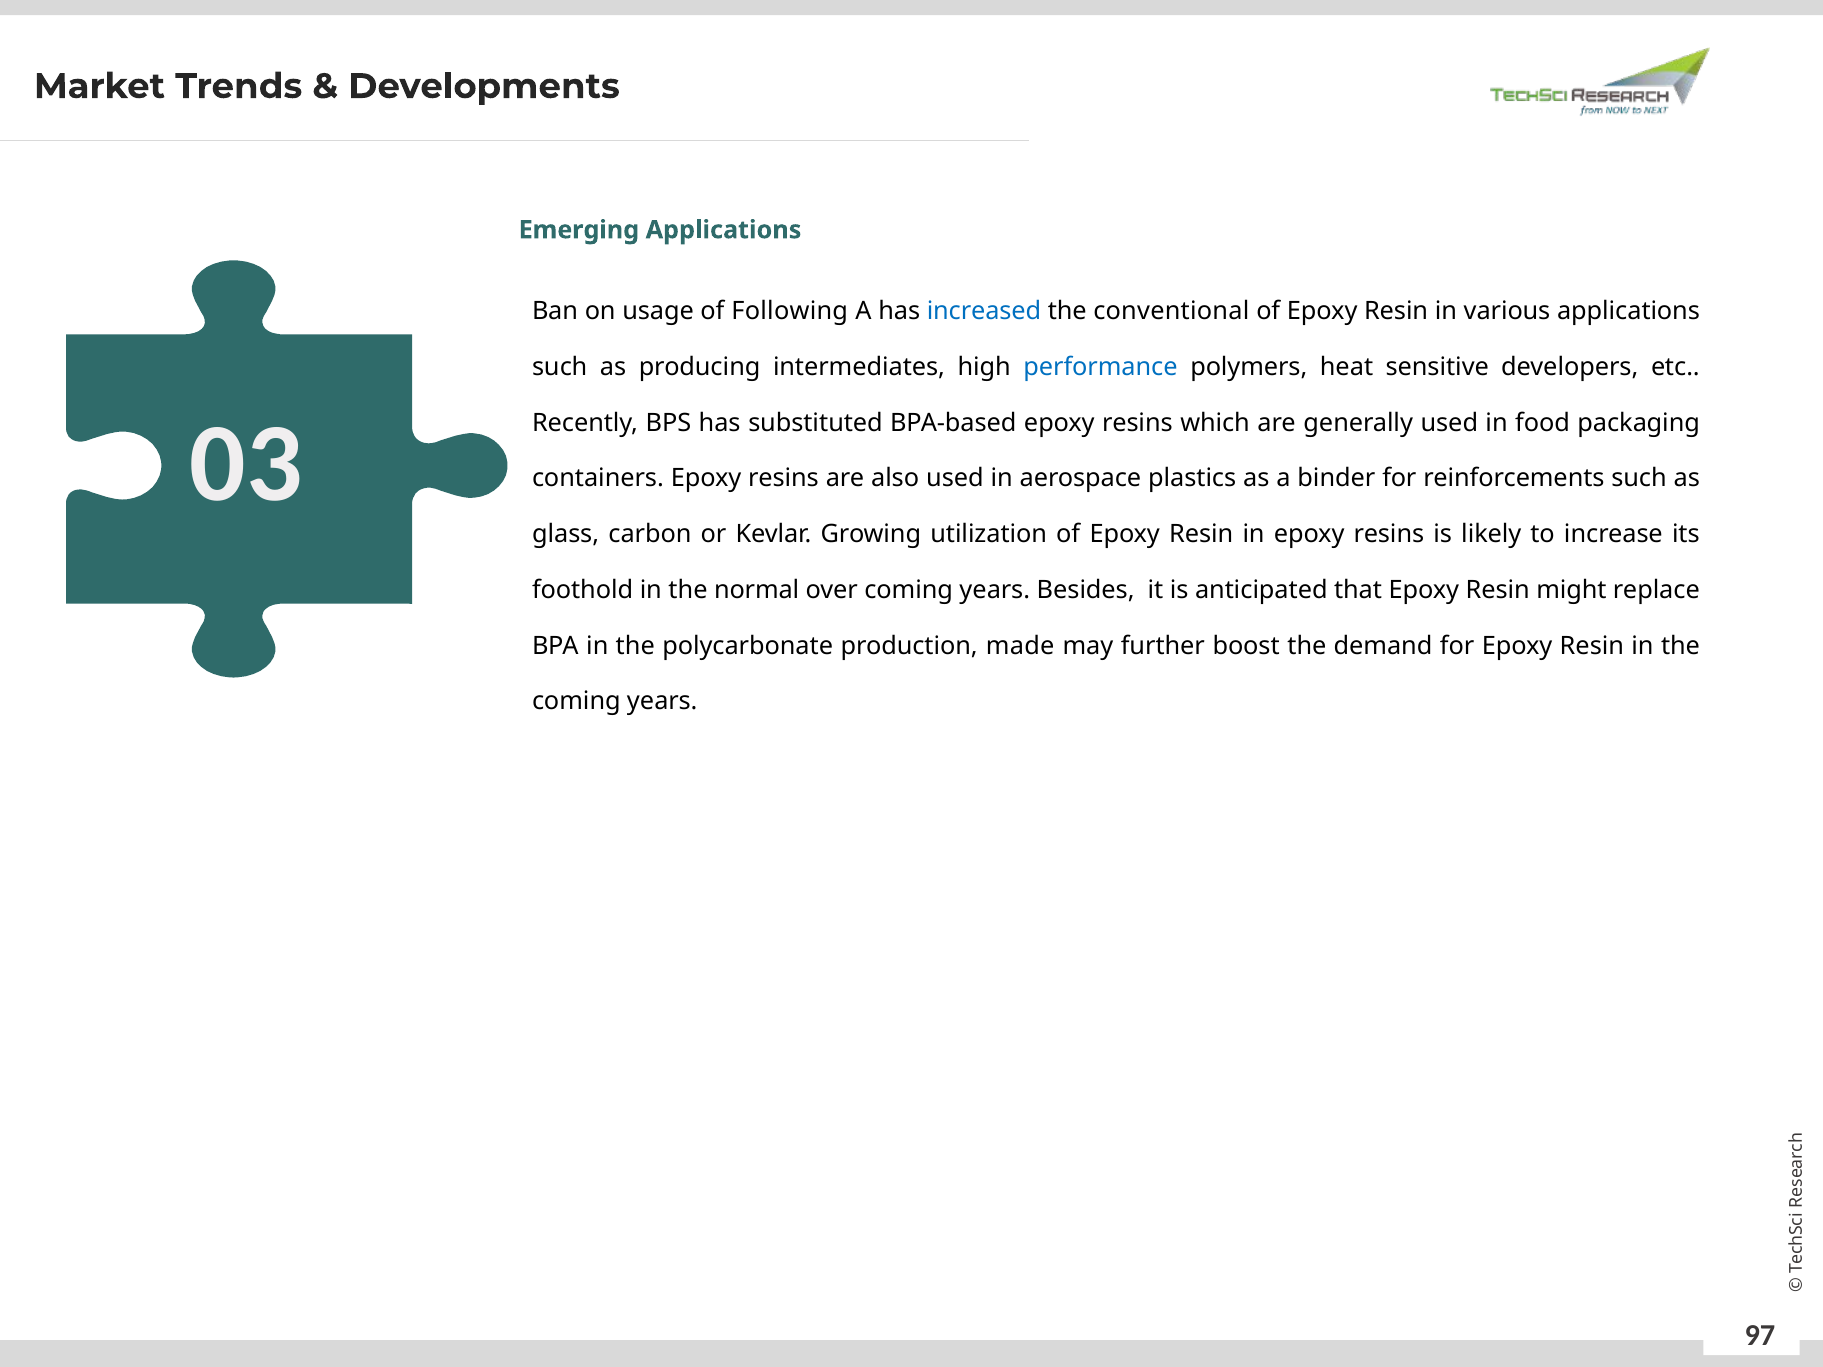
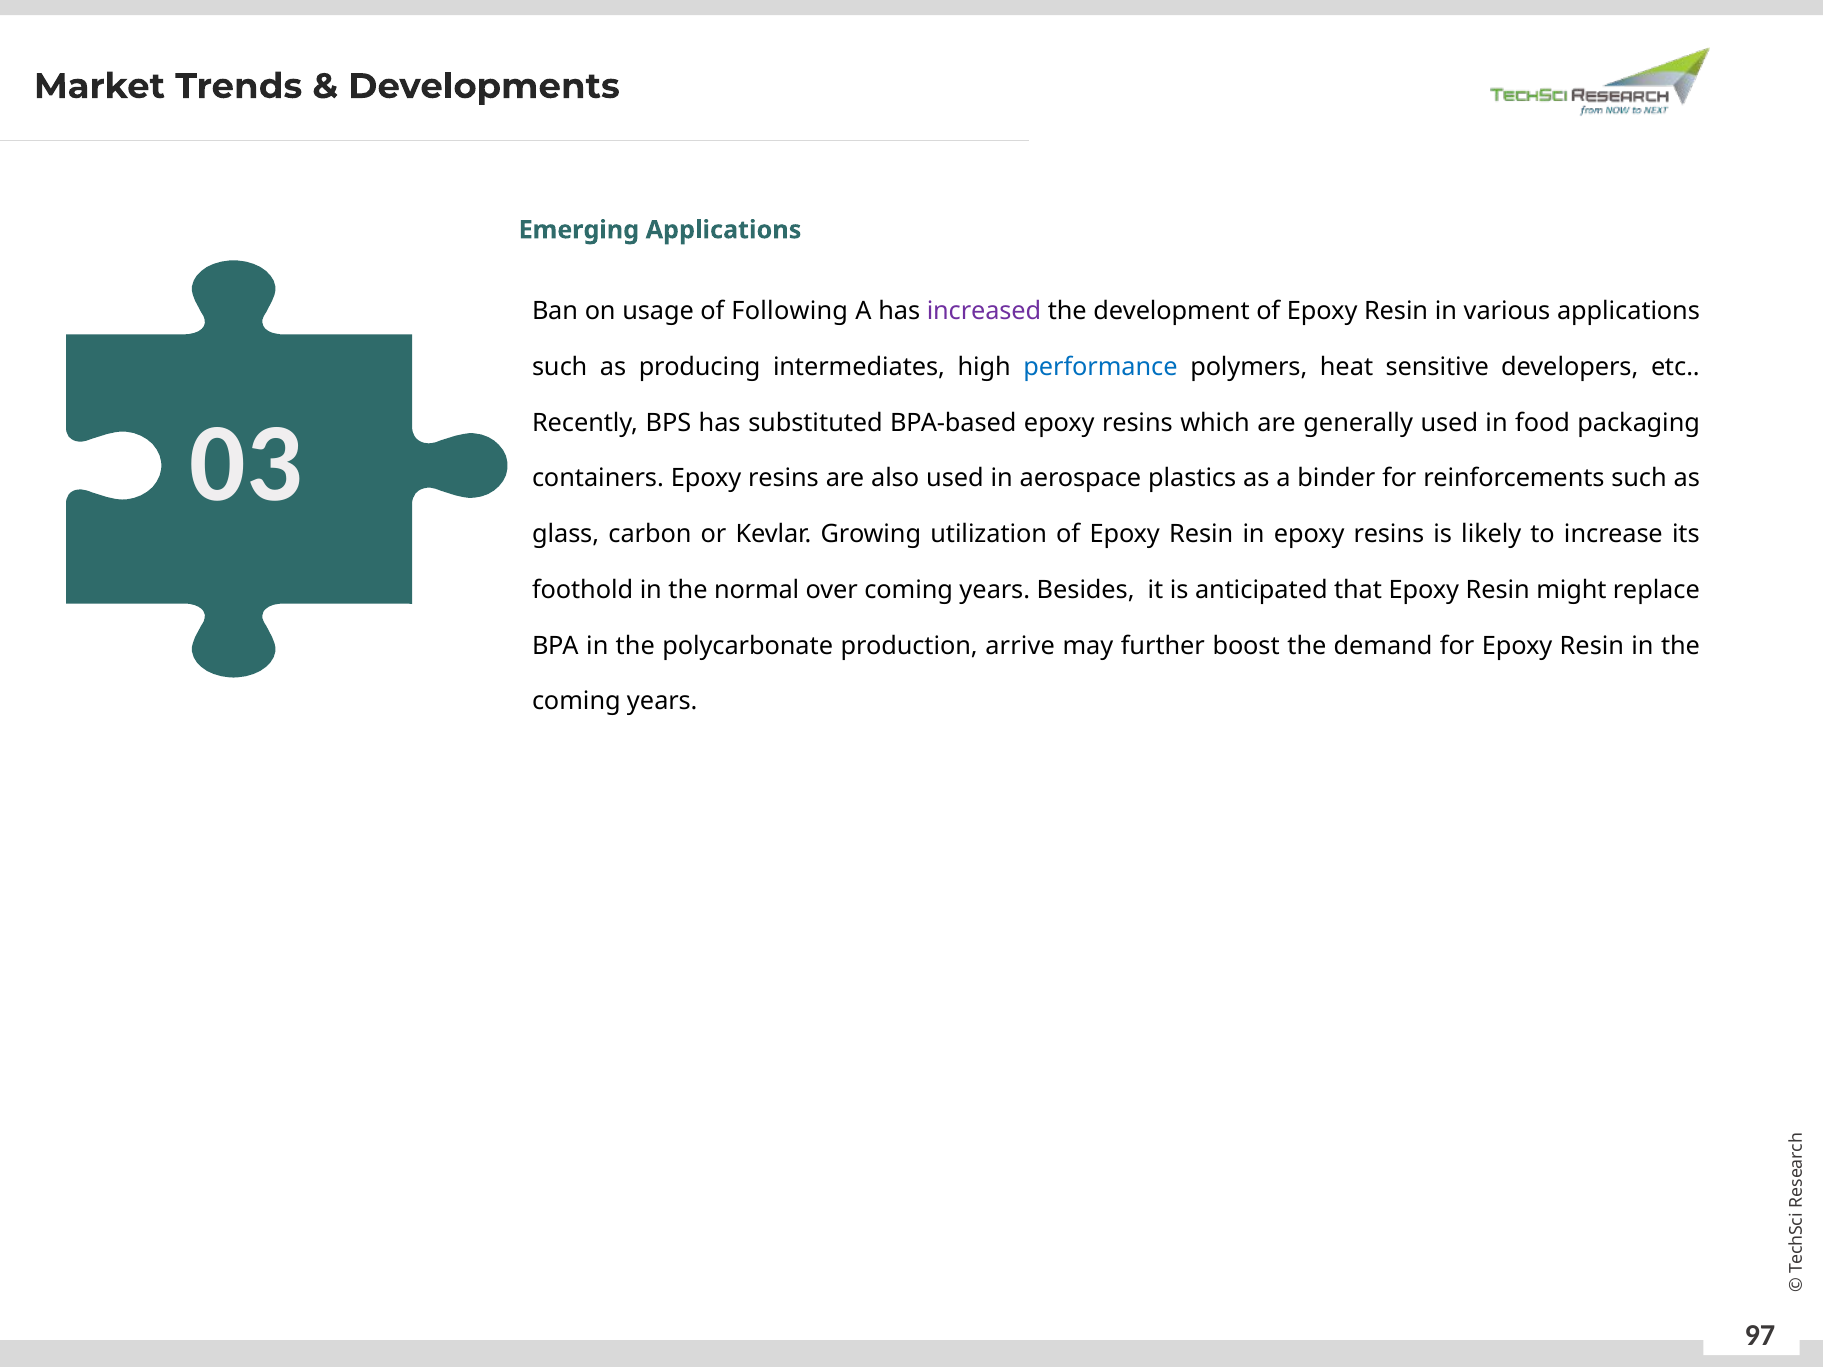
increased colour: blue -> purple (984, 312)
conventional: conventional -> development (1171, 312)
made: made -> arrive (1020, 646)
